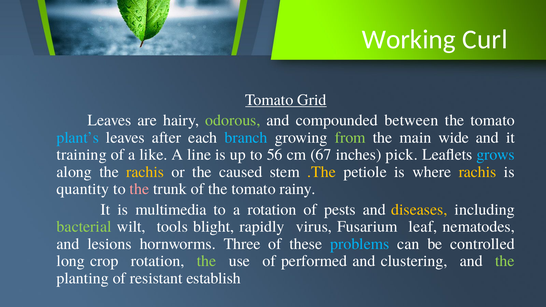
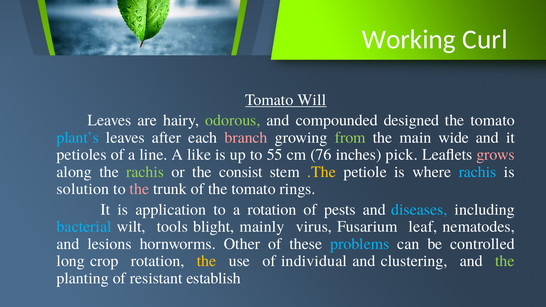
Grid: Grid -> Will (312, 100)
between: between -> designed (412, 120)
branch colour: light blue -> pink (246, 137)
training: training -> petioles (82, 155)
like: like -> line (153, 155)
line: line -> like (199, 155)
56: 56 -> 55 (275, 155)
67: 67 -> 76 (321, 155)
grows colour: light blue -> pink (496, 155)
rachis colour: yellow -> light green (145, 172)
caused: caused -> consist (241, 172)
rachis colour: yellow -> light blue (478, 172)
quantity: quantity -> solution (83, 189)
rainy: rainy -> rings (298, 189)
multimedia: multimedia -> application (171, 210)
diseases colour: yellow -> light blue (419, 210)
bacterial colour: light green -> light blue (84, 227)
rapidly: rapidly -> mainly (262, 227)
Three: Three -> Other (242, 244)
the colour: light green -> yellow (207, 261)
performed: performed -> individual (314, 261)
